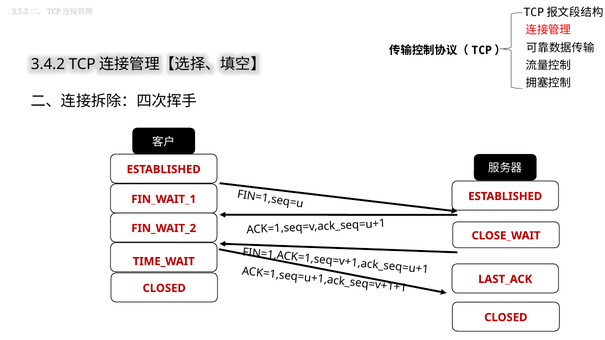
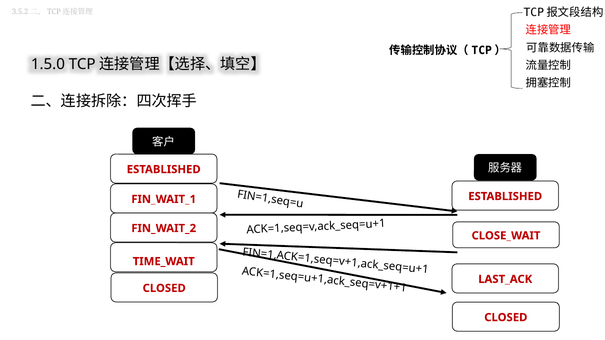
3.4.2: 3.4.2 -> 1.5.0 (48, 65)
